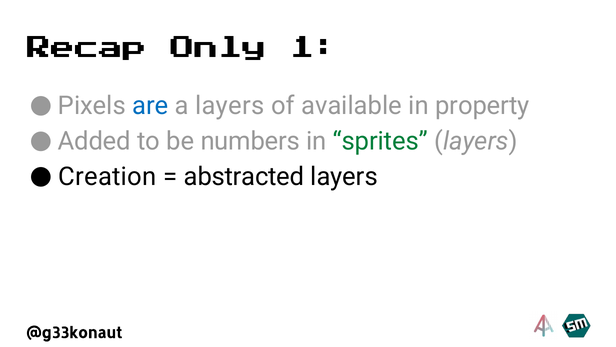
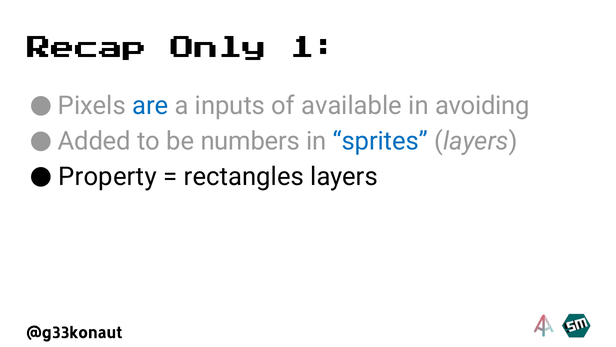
a layers: layers -> inputs (230, 106)
property: property -> avoiding (482, 106)
sprites colour: green -> blue (380, 141)
Creation: Creation -> Property (107, 176)
abstracted: abstracted -> rectangles (244, 176)
